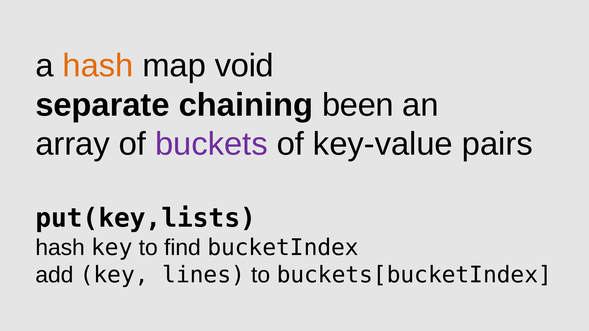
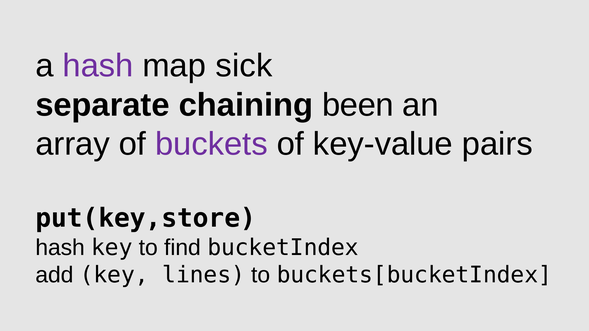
hash colour: orange -> purple (98, 66)
void: void -> sick (244, 66)
put(key,lists: put(key,lists -> put(key,store (146, 218)
